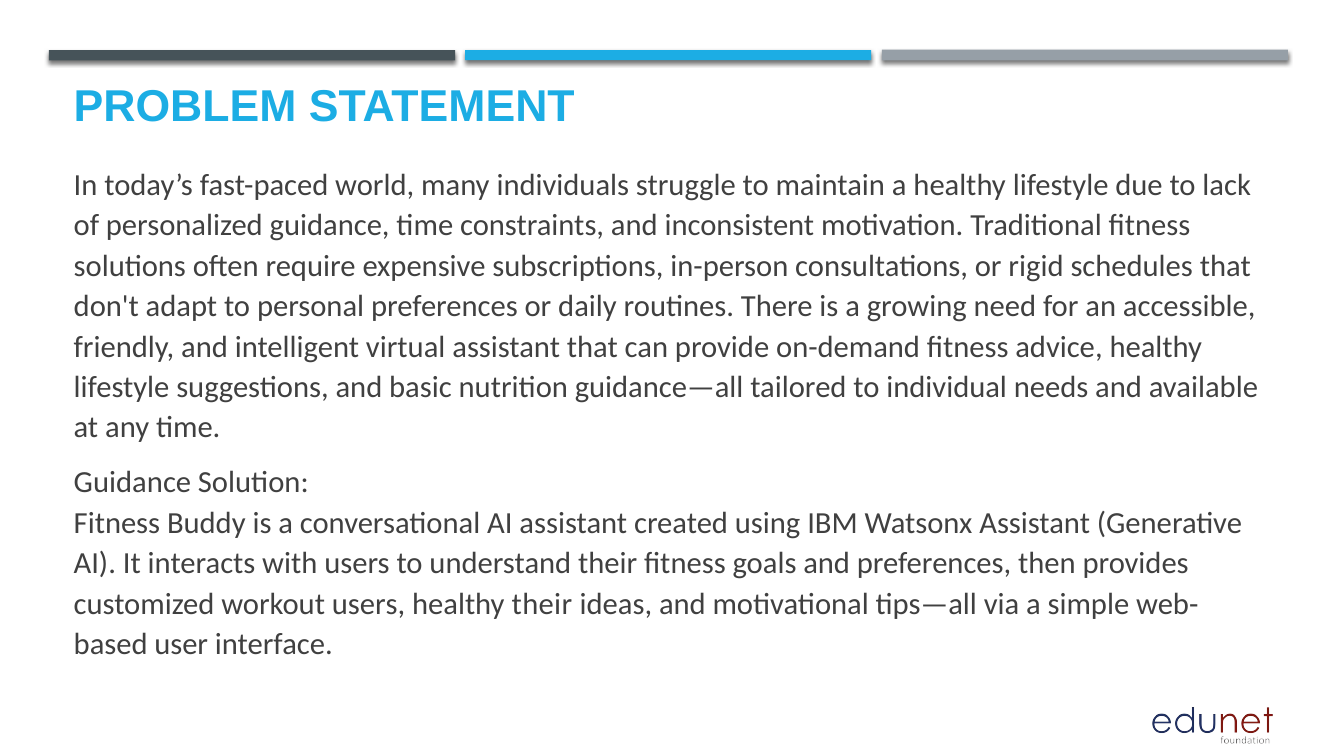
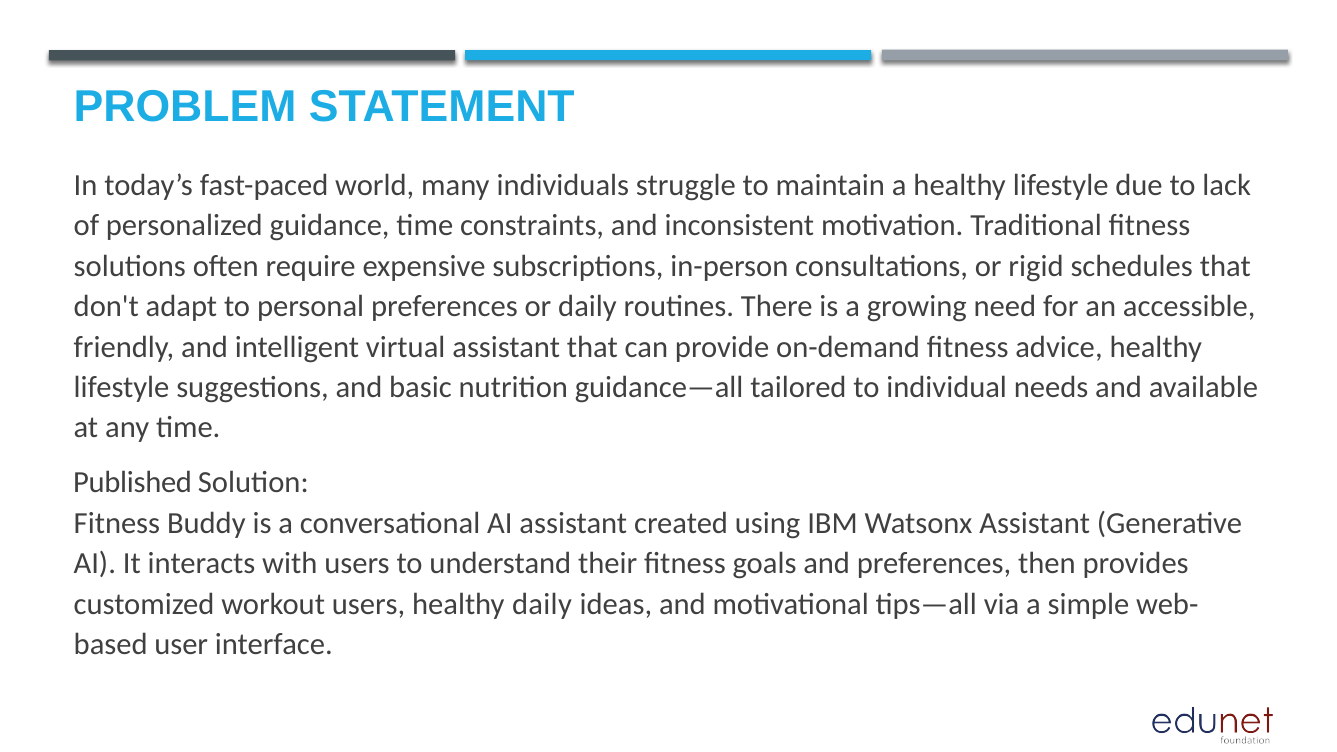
Guidance: Guidance -> Published (133, 483)
healthy their: their -> daily (542, 604)
